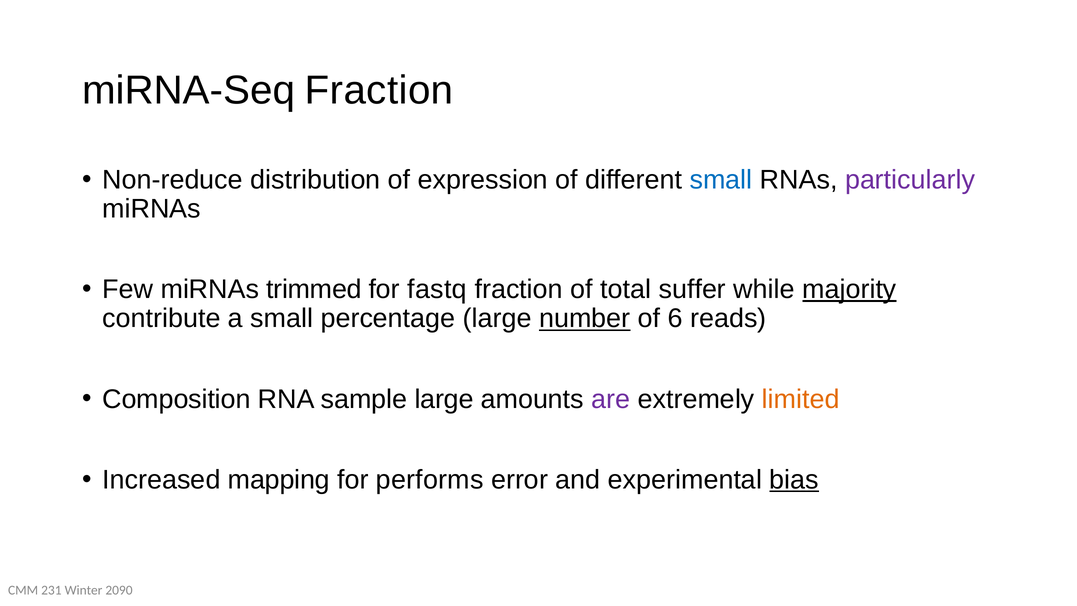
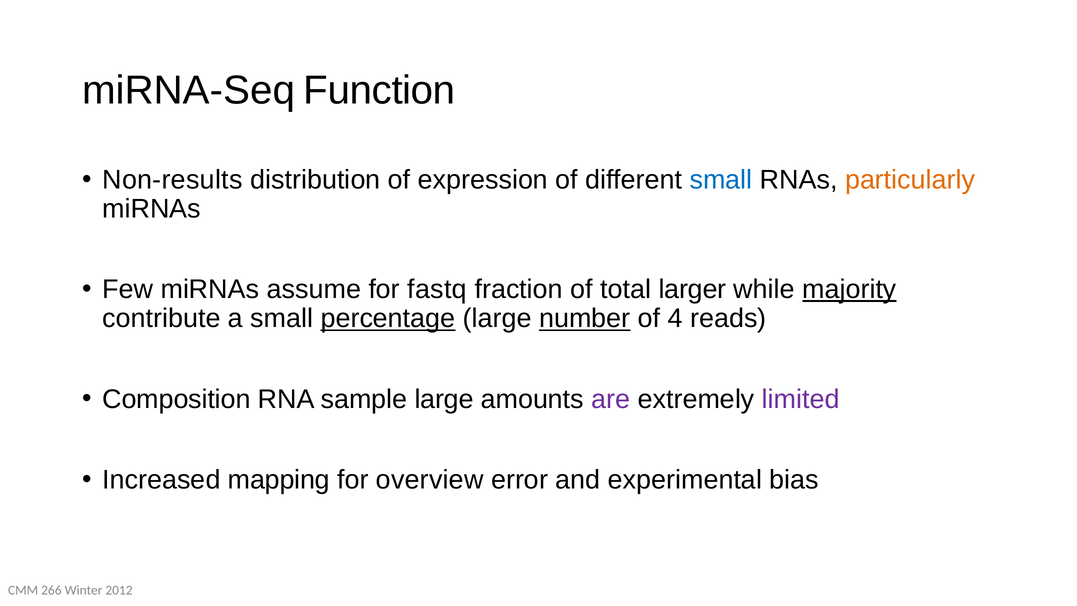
miRNA-Seq Fraction: Fraction -> Function (379, 91)
Non-reduce: Non-reduce -> Non-results (172, 180)
particularly colour: purple -> orange (910, 180)
trimmed: trimmed -> assume (314, 289)
suffer: suffer -> larger (692, 289)
percentage underline: none -> present (388, 318)
6: 6 -> 4 (675, 318)
limited colour: orange -> purple (801, 399)
performs: performs -> overview (430, 480)
bias underline: present -> none (794, 480)
231: 231 -> 266 (51, 590)
2090: 2090 -> 2012 (119, 590)
